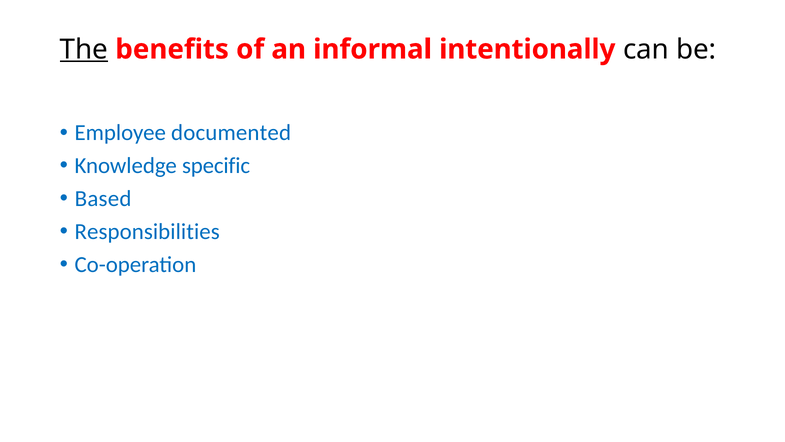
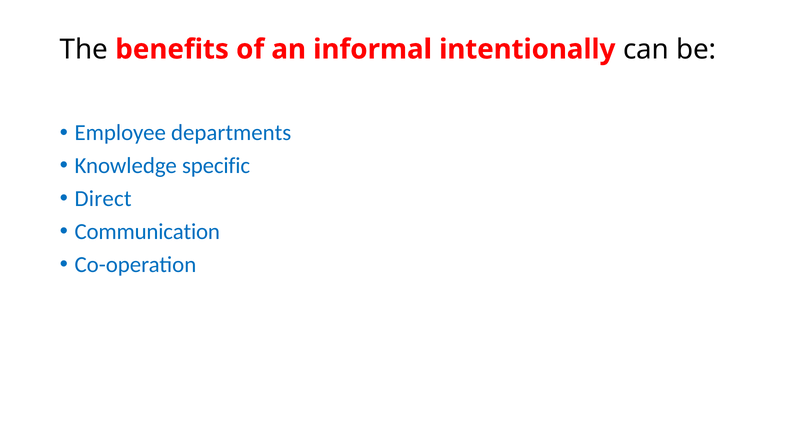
The underline: present -> none (84, 49)
documented: documented -> departments (231, 133)
Based: Based -> Direct (103, 199)
Responsibilities: Responsibilities -> Communication (147, 231)
